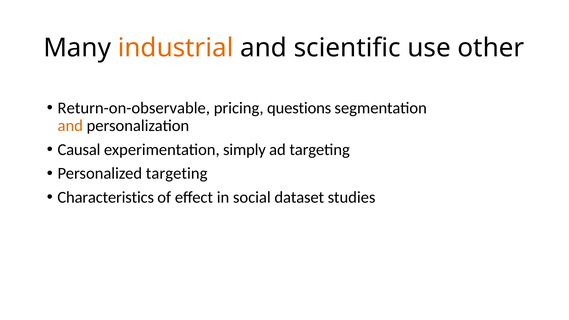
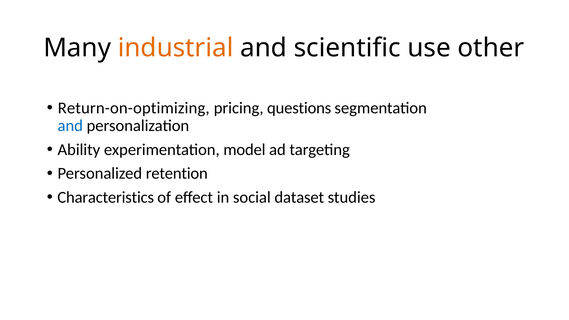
Return-on-observable: Return-on-observable -> Return-on-optimizing (134, 108)
and colour: orange -> blue (70, 126)
Causal: Causal -> Ability (79, 150)
simply: simply -> model (244, 150)
Personalized targeting: targeting -> retention (177, 174)
